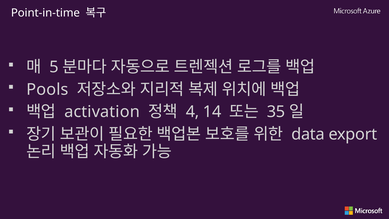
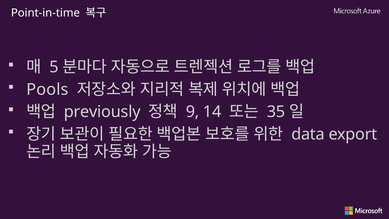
activation: activation -> previously (102, 112)
4: 4 -> 9 (193, 112)
